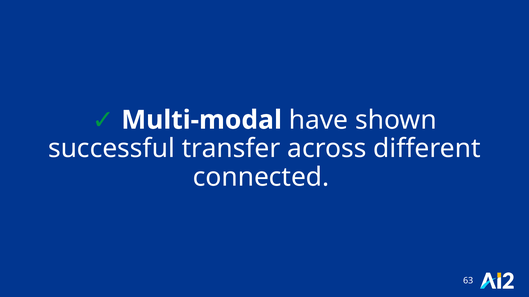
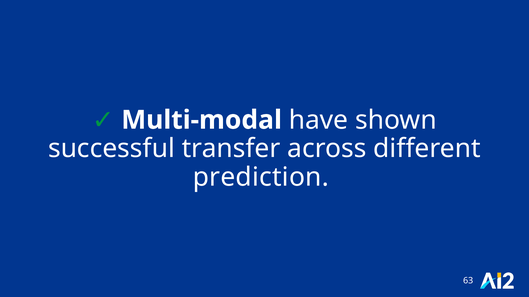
connected: connected -> prediction (261, 177)
